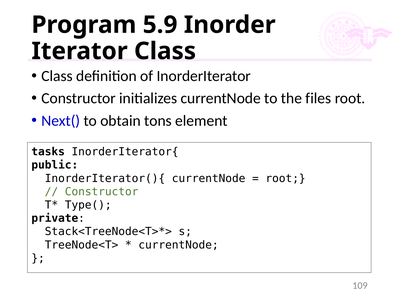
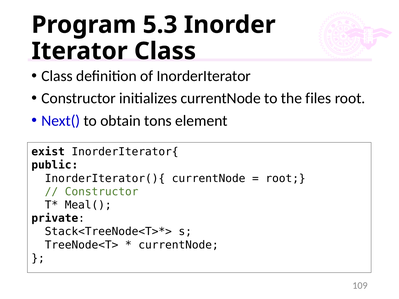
5.9: 5.9 -> 5.3 (160, 25)
tasks: tasks -> exist (48, 152)
Type(: Type( -> Meal( (88, 205)
